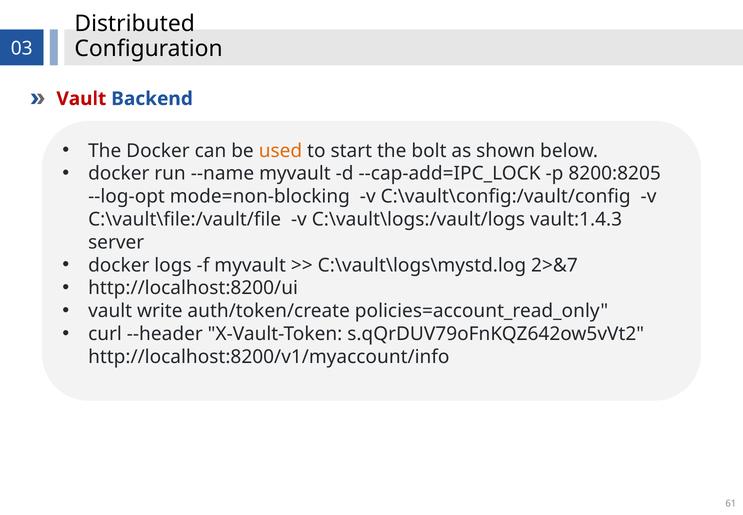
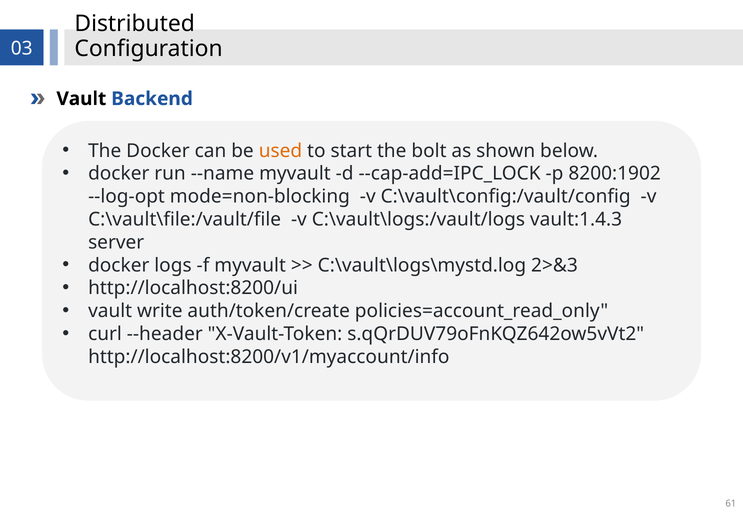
Vault colour: red -> black (81, 99)
8200:8205: 8200:8205 -> 8200:1902 (615, 173)
2>&7: 2>&7 -> 2>&3 (554, 265)
